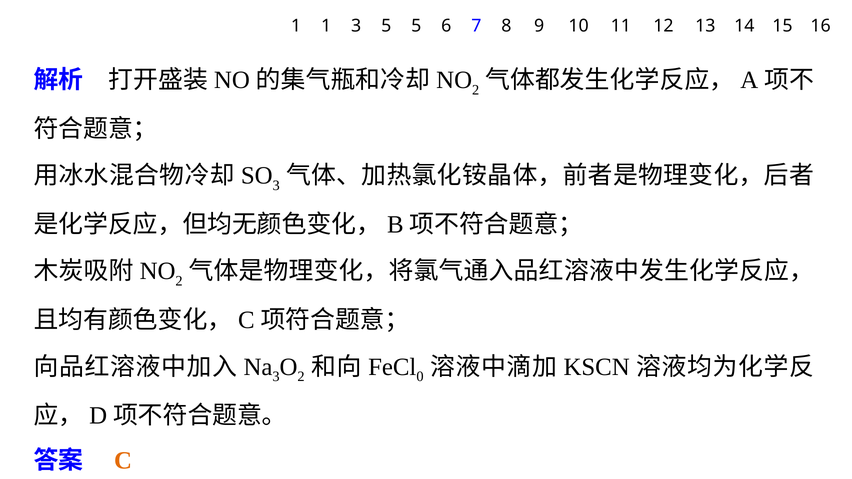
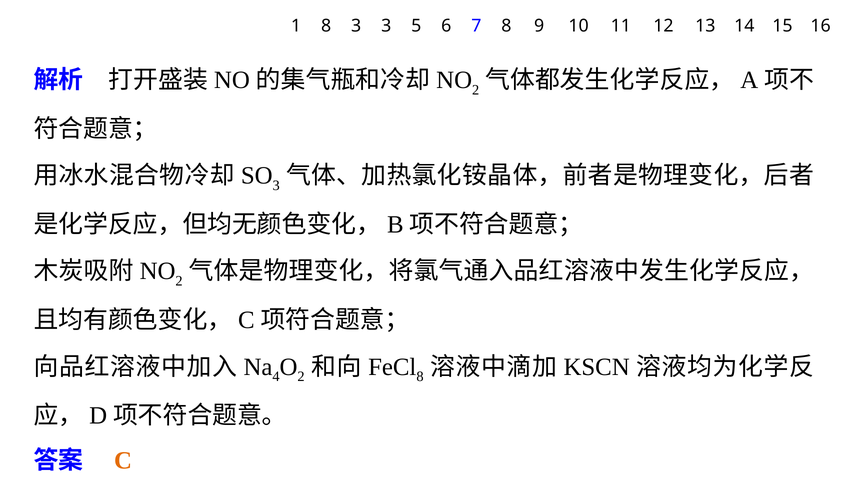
1 1: 1 -> 8 (326, 26)
3 5: 5 -> 3 (386, 26)
3: 3 -> 4 (276, 377)
0: 0 -> 8 (420, 377)
